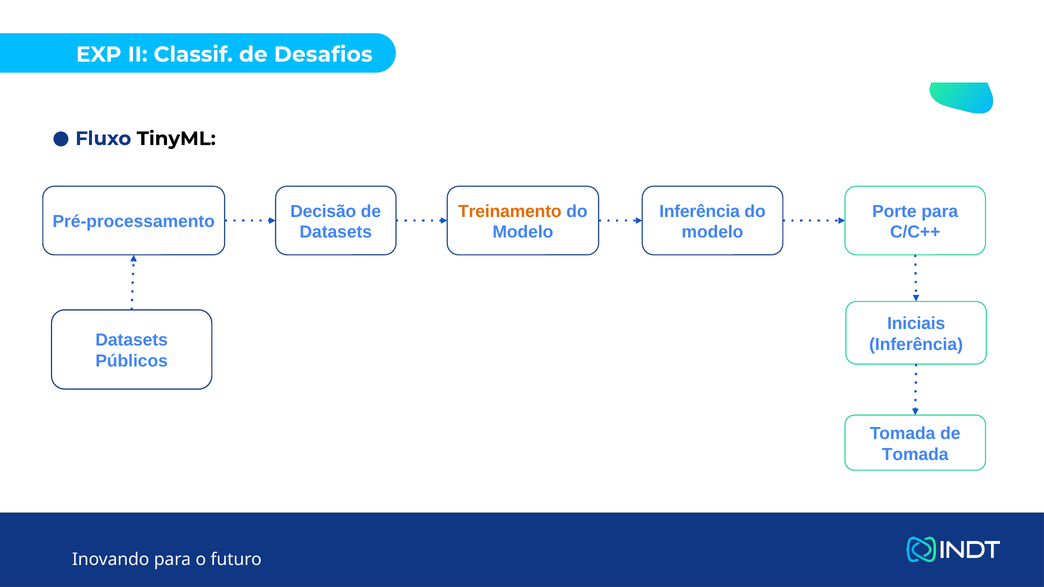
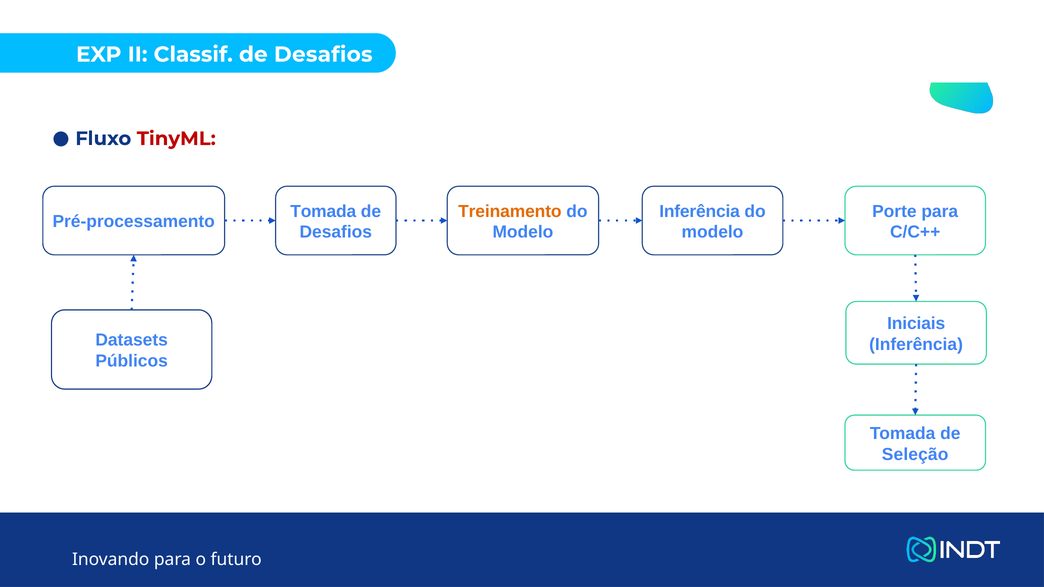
TinyML colour: black -> red (176, 139)
Decisão: Decisão -> Tomada (323, 211)
Datasets: Datasets -> Desafios (336, 232)
Tomada: Tomada -> Seleção (915, 455)
